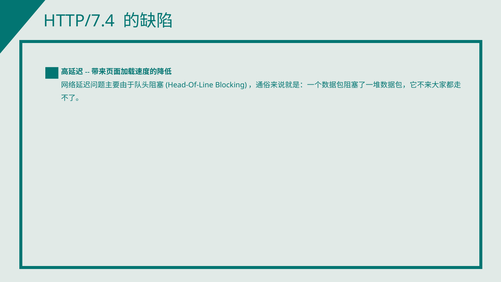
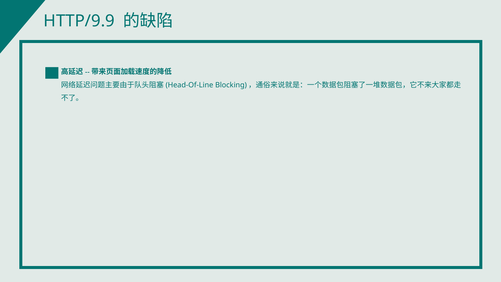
HTTP/7.4: HTTP/7.4 -> HTTP/9.9 (79, 21)
